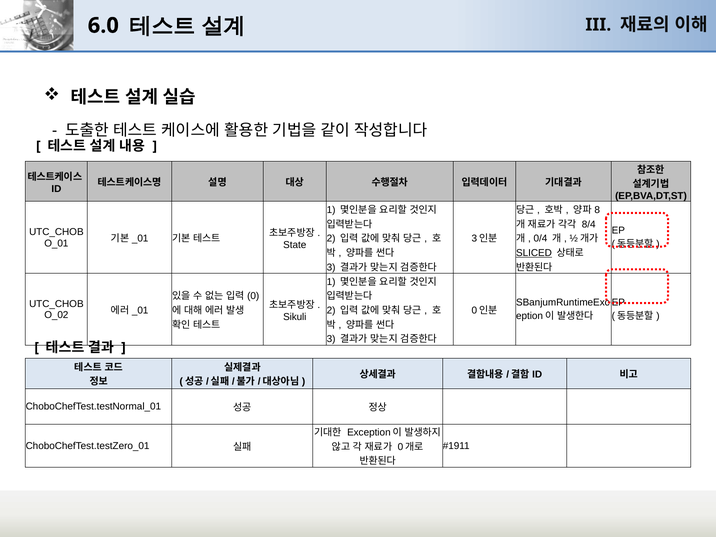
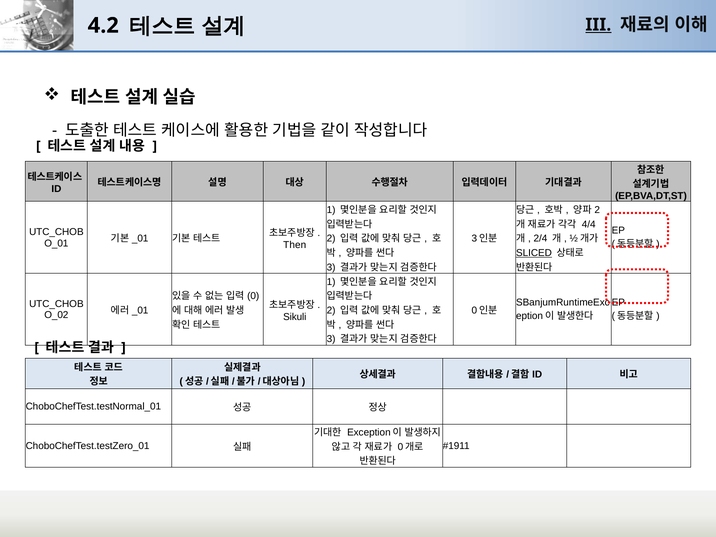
III underline: none -> present (598, 25)
6.0: 6.0 -> 4.2 (103, 26)
8: 8 -> 2 (597, 210)
8/4: 8/4 -> 4/4 (589, 224)
0/4: 0/4 -> 2/4 (540, 239)
State: State -> Then (295, 245)
